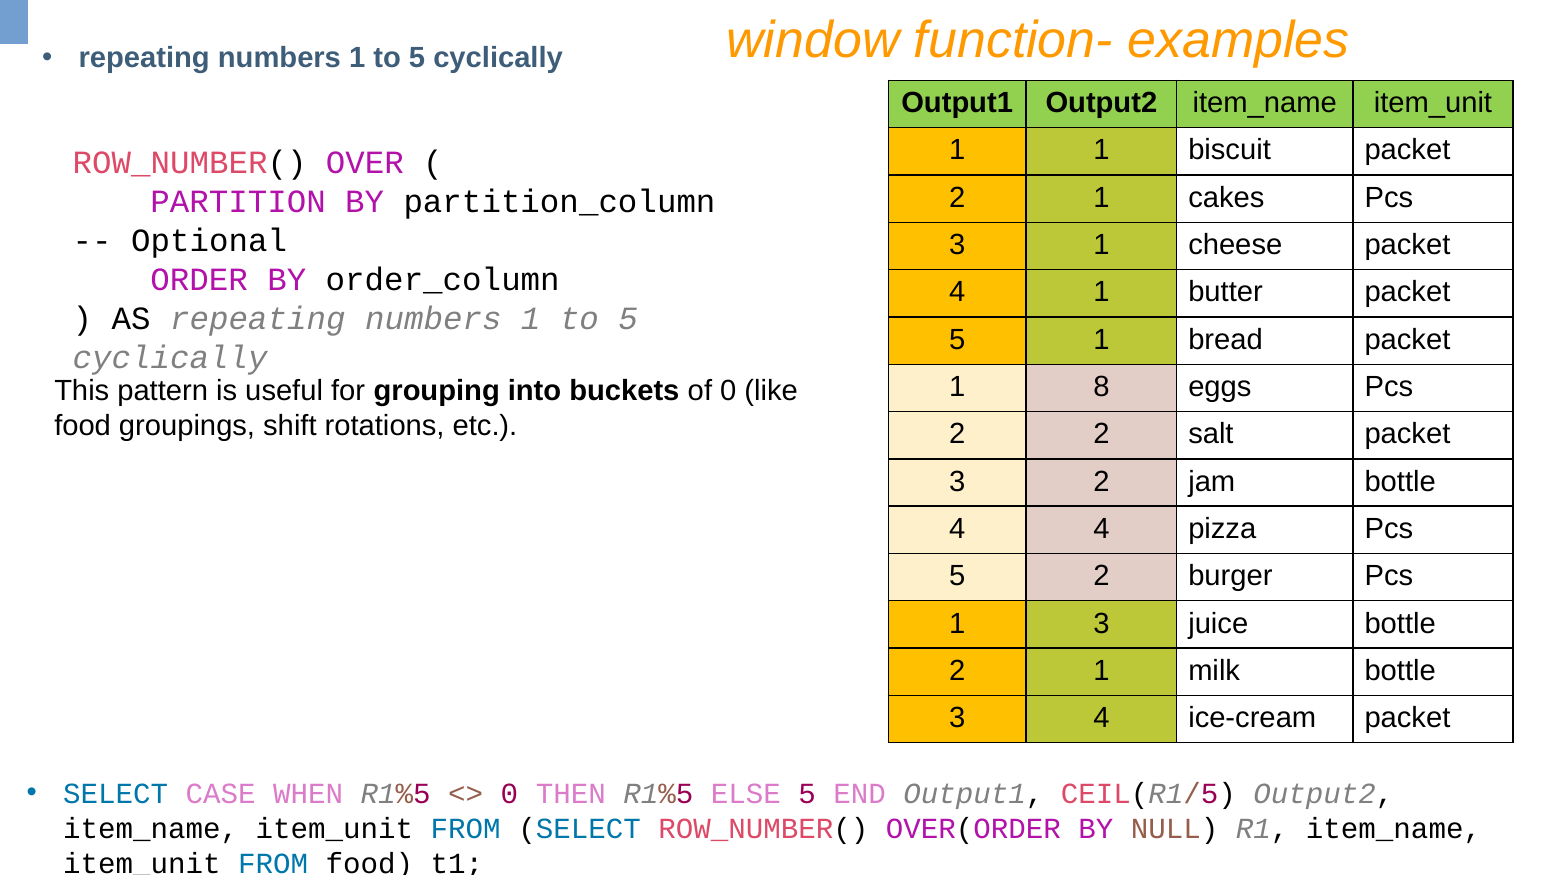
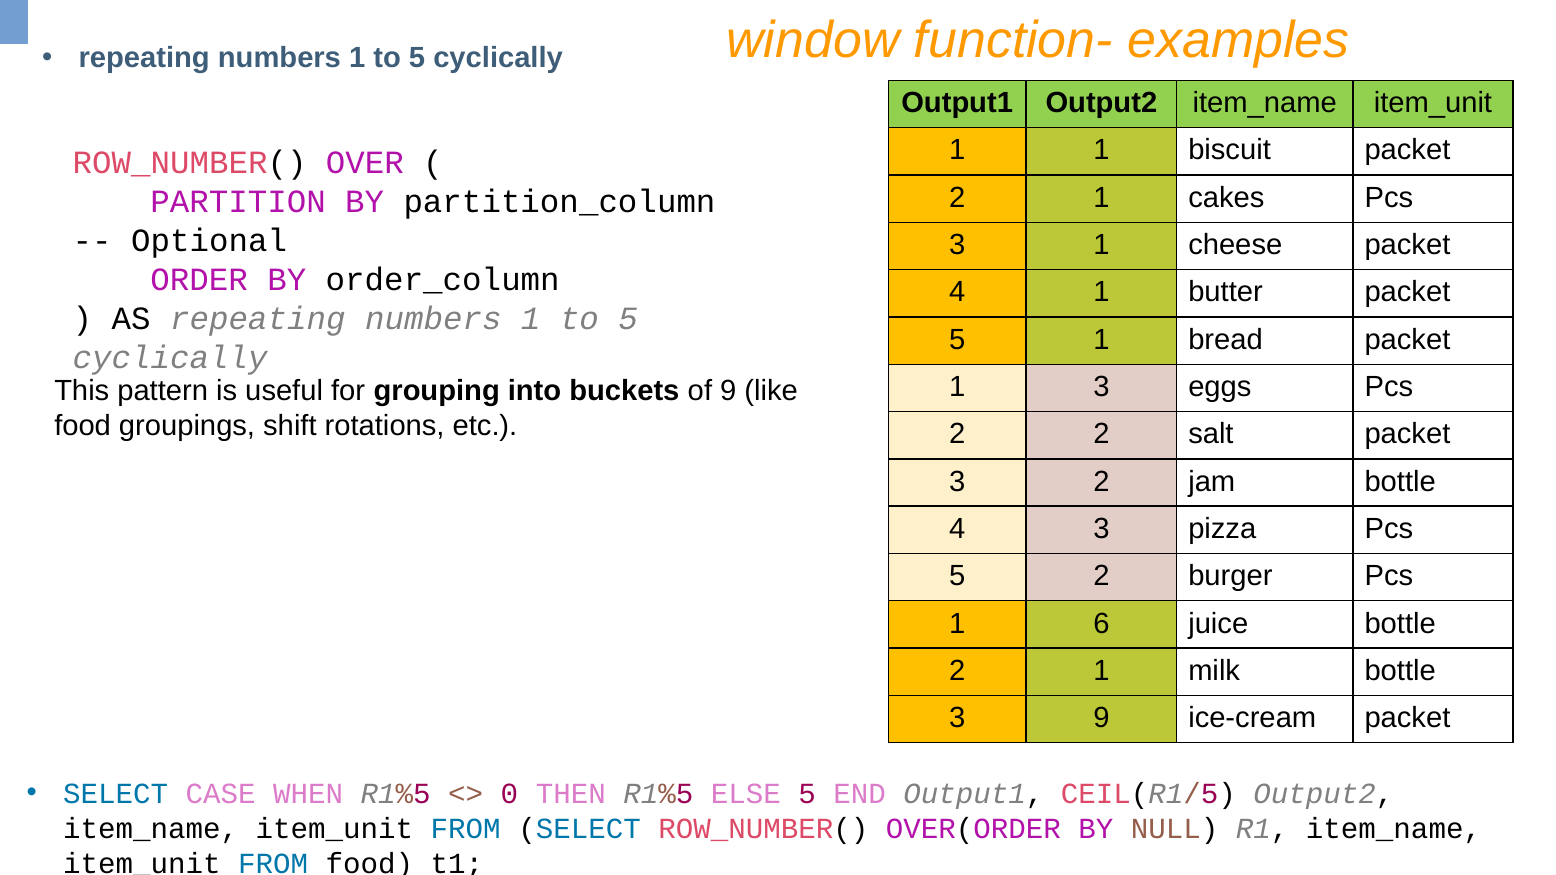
1 8: 8 -> 3 (1101, 387)
of 0: 0 -> 9 (728, 391)
4 4: 4 -> 3 (1101, 529)
1 3: 3 -> 6 (1101, 624)
3 4: 4 -> 9 (1101, 718)
